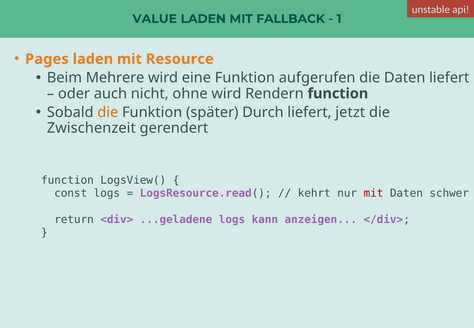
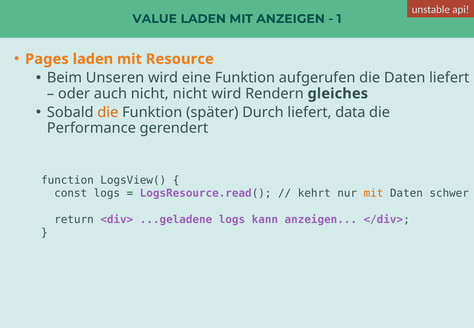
MIT FALLBACK: FALLBACK -> ANZEIGEN (291, 19)
Mehrere: Mehrere -> Unseren (115, 78)
nicht ohne: ohne -> nicht (190, 94)
Rendern function: function -> gleiches (338, 94)
jetzt: jetzt -> data (350, 112)
Zwischenzeit: Zwischenzeit -> Performance (91, 128)
mit colour: red -> orange (373, 193)
